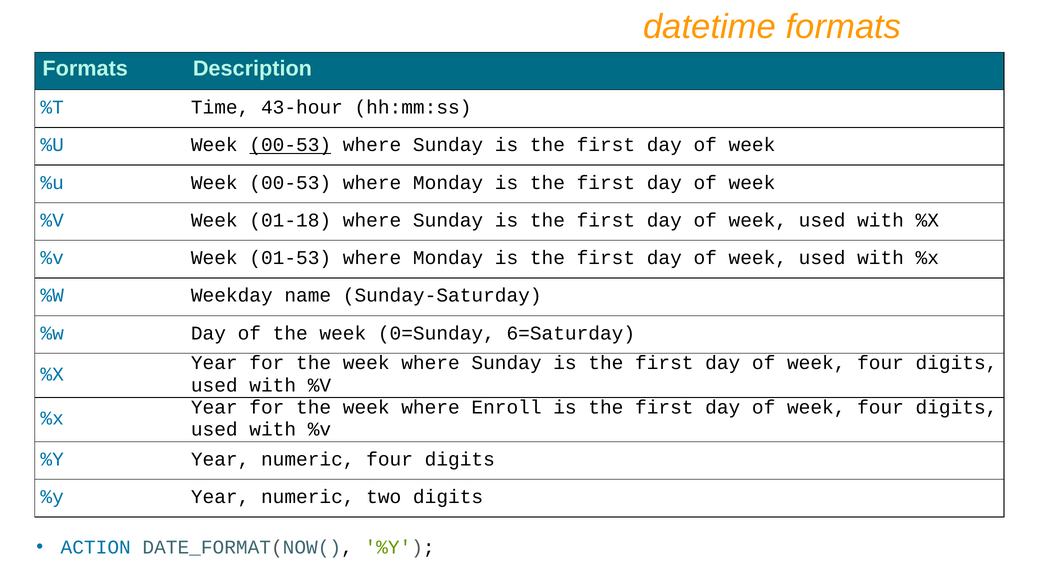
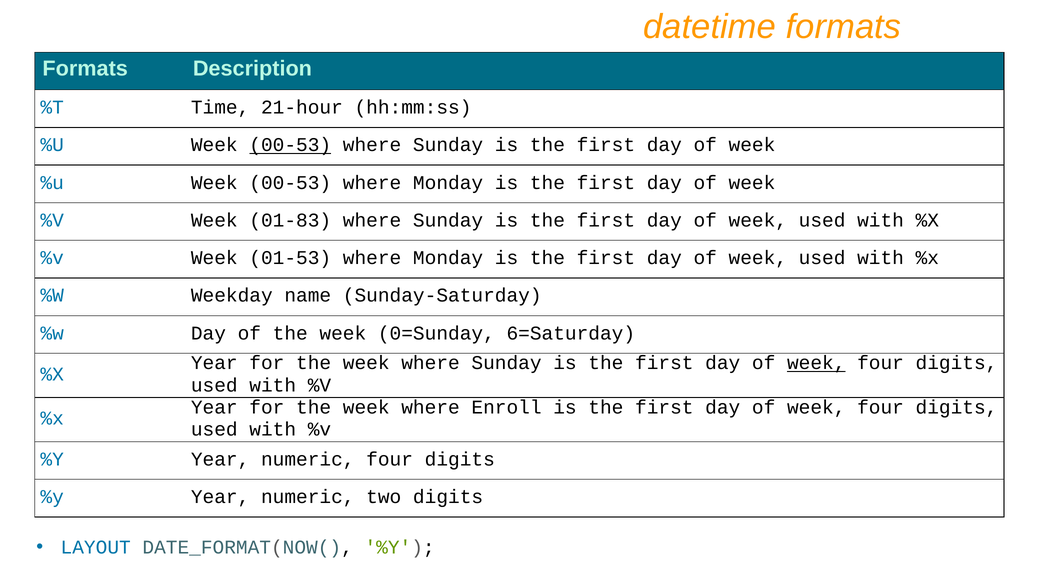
43-hour: 43-hour -> 21-hour (302, 107)
01-18: 01-18 -> 01-83 (290, 220)
week underline: none -> present (816, 363)
ACTION: ACTION -> LAYOUT (96, 548)
